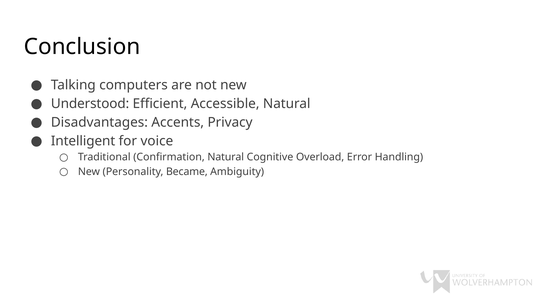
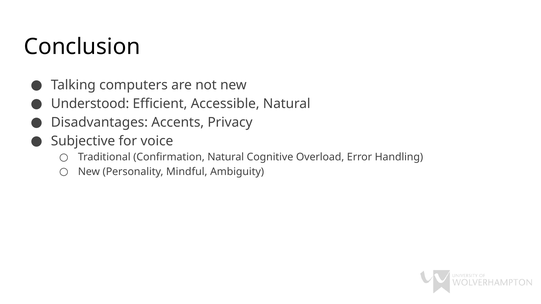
Intelligent: Intelligent -> Subjective (83, 141)
Became: Became -> Mindful (187, 172)
